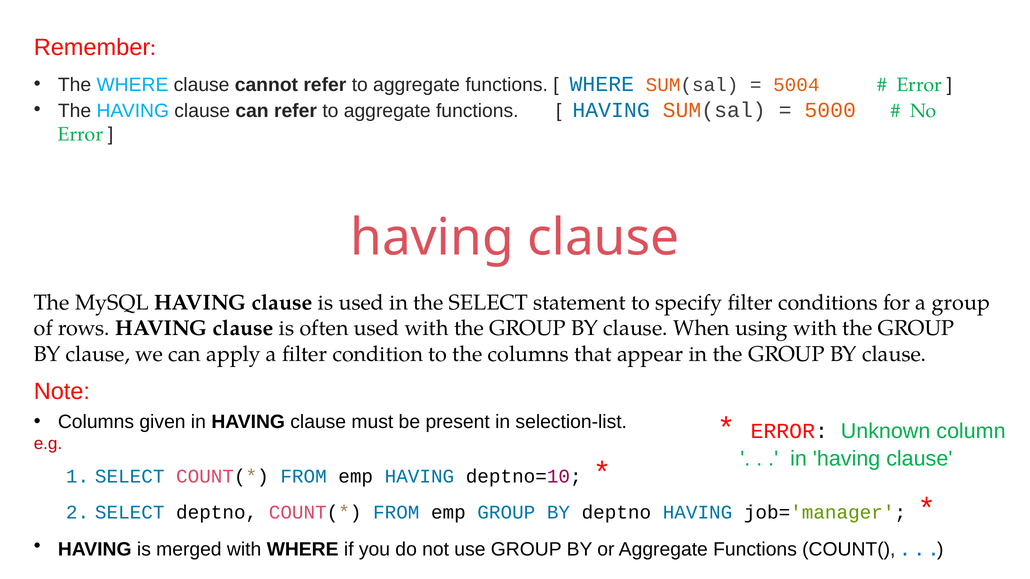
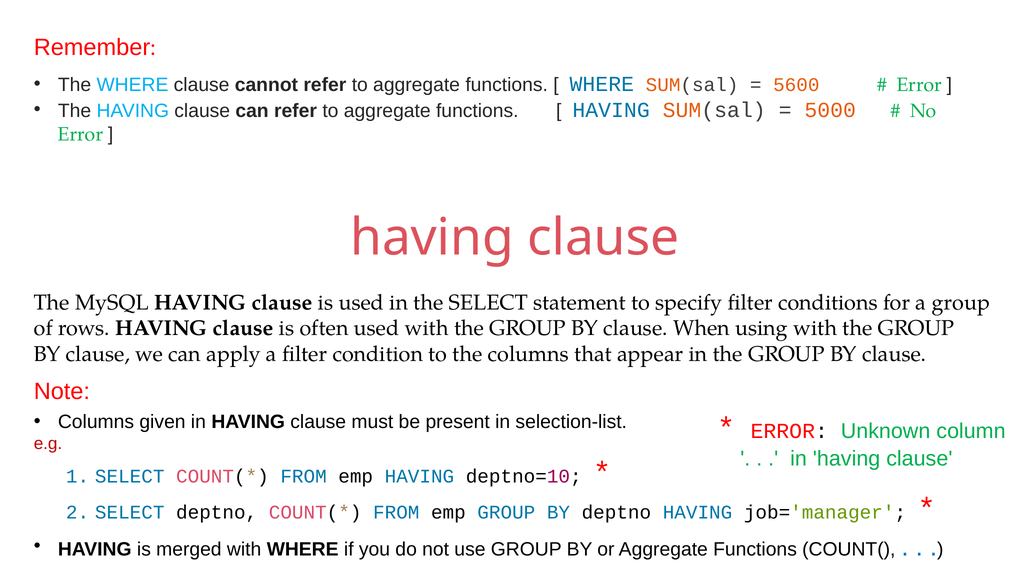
5004: 5004 -> 5600 (796, 85)
